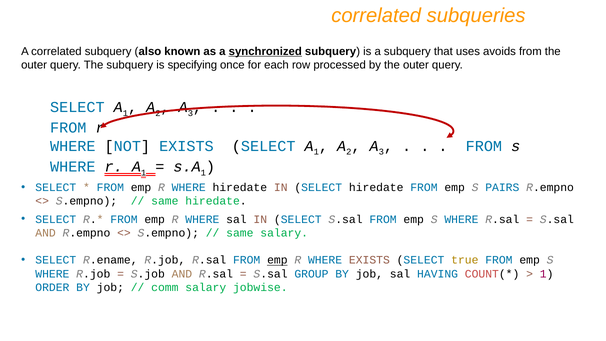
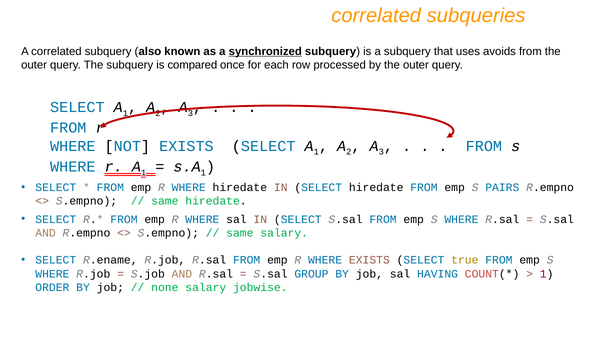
specifying: specifying -> compared (192, 65)
emp underline: present -> none (277, 260)
comm: comm -> none (165, 287)
